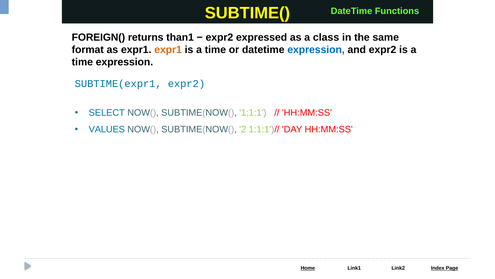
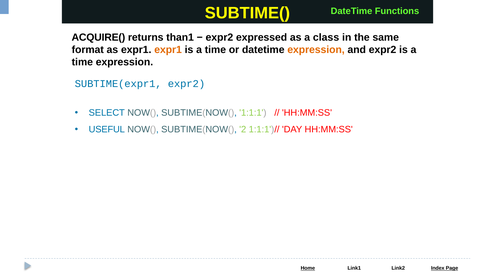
FOREIGN(: FOREIGN( -> ACQUIRE( (98, 37)
expression colour: blue -> orange (316, 50)
VALUES: VALUES -> USEFUL (107, 129)
